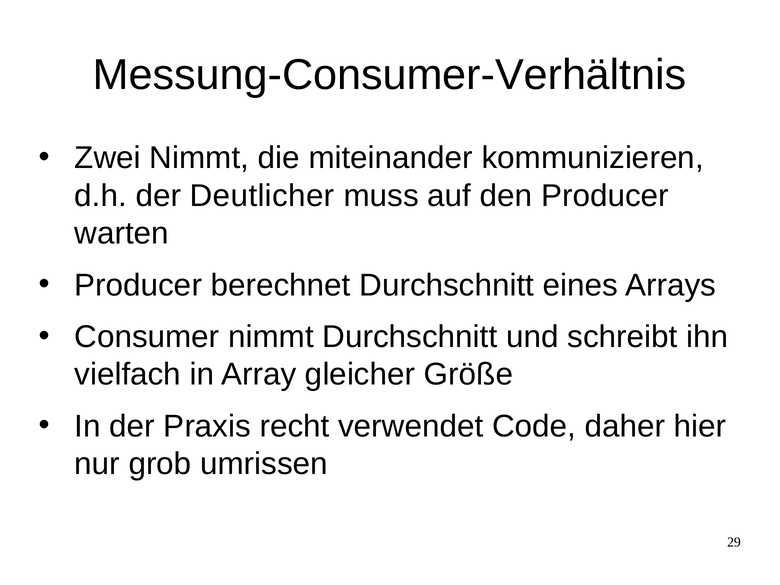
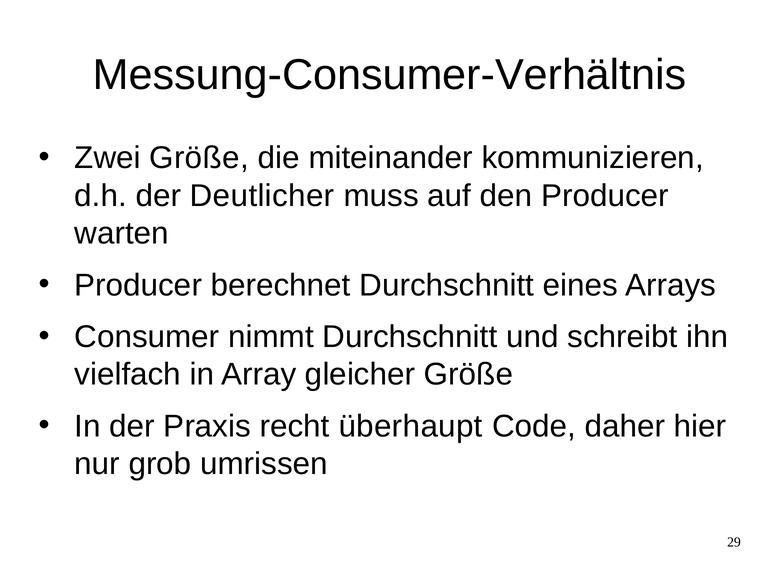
Zwei Nimmt: Nimmt -> Größe (199, 158)
verwendet: verwendet -> überhaupt (411, 426)
